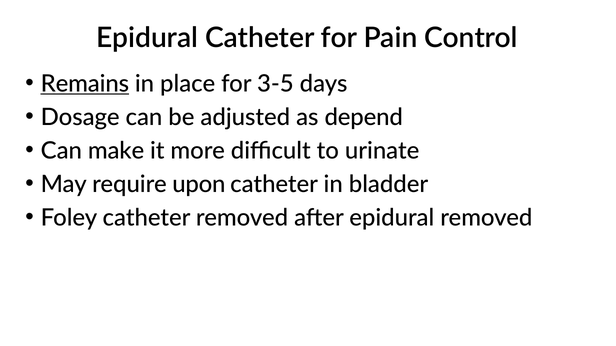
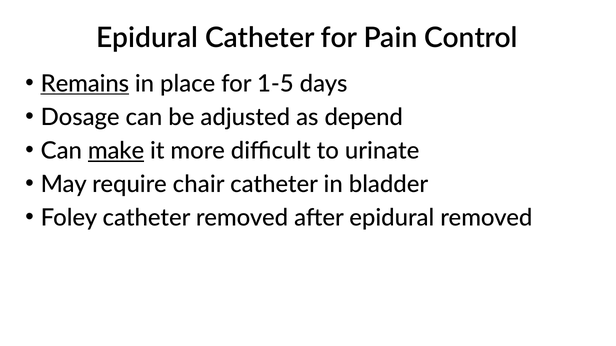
3-5: 3-5 -> 1-5 (275, 84)
make underline: none -> present (116, 151)
upon: upon -> chair (199, 185)
